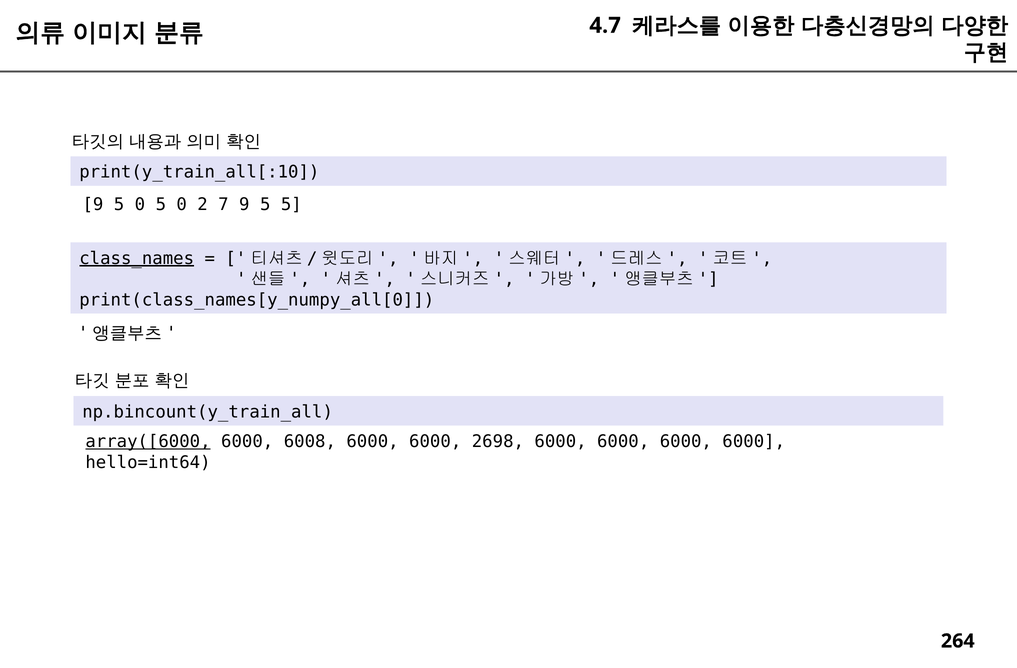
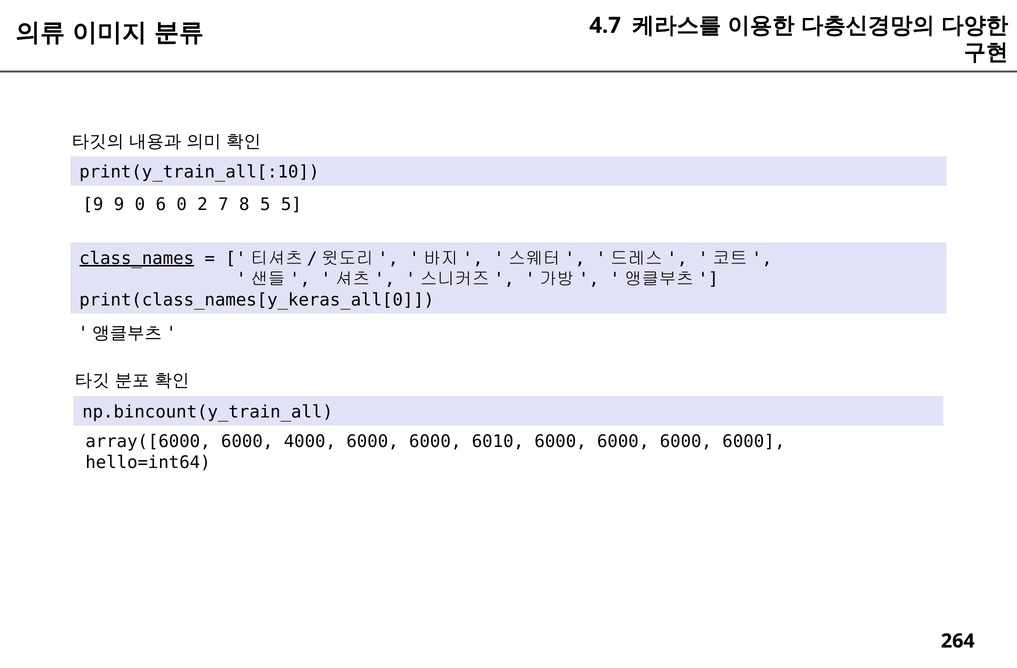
5: 5 -> 9 (119, 205)
0 5: 5 -> 6 (161, 205)
7 9: 9 -> 8 (244, 205)
print(class_names[y_numpy_all[0: print(class_names[y_numpy_all[0 -> print(class_names[y_keras_all[0 (257, 300)
array([6000 underline: present -> none (148, 442)
6008: 6008 -> 4000 (310, 442)
2698: 2698 -> 6010 (498, 442)
